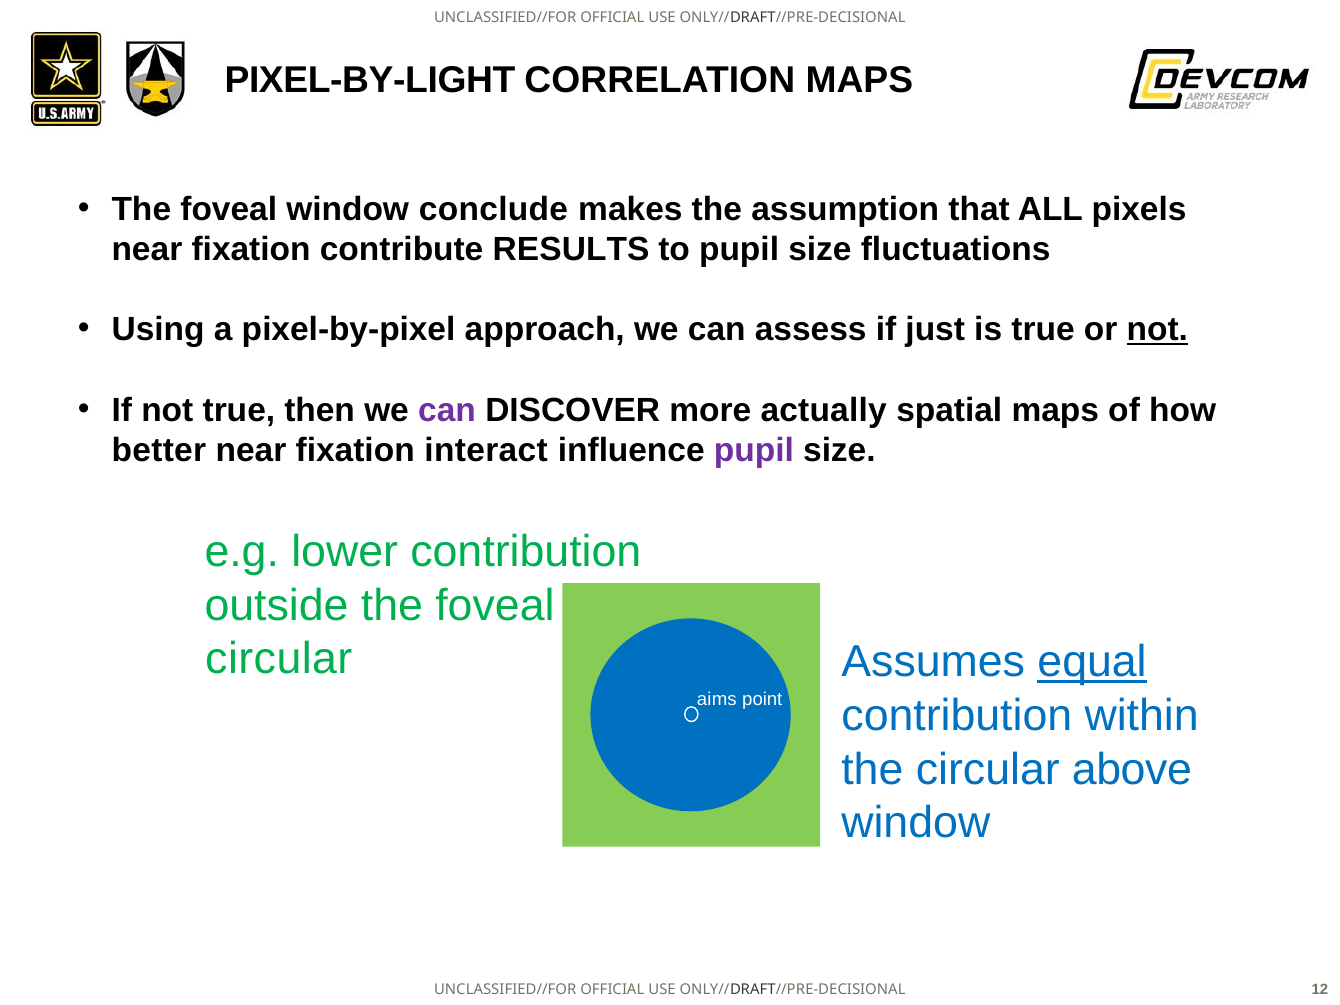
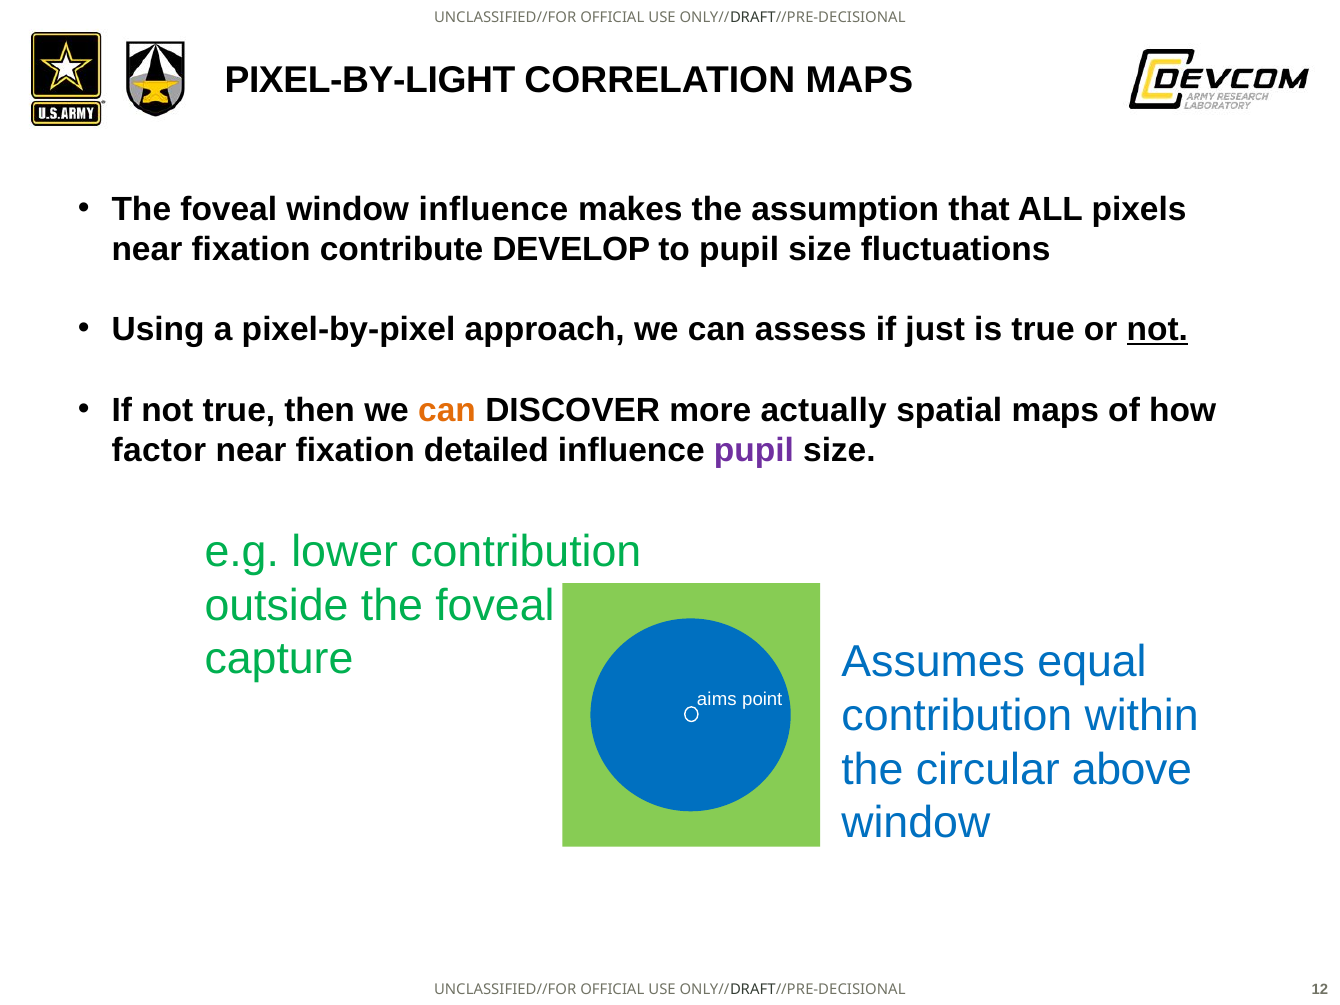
window conclude: conclude -> influence (493, 209)
RESULTS: RESULTS -> DEVELOP (571, 249)
can colour: purple -> orange (447, 410)
better: better -> factor (159, 450)
interact: interact -> detailed (486, 450)
circular: circular -> capture (279, 659)
equal underline: present -> none (1092, 662)
